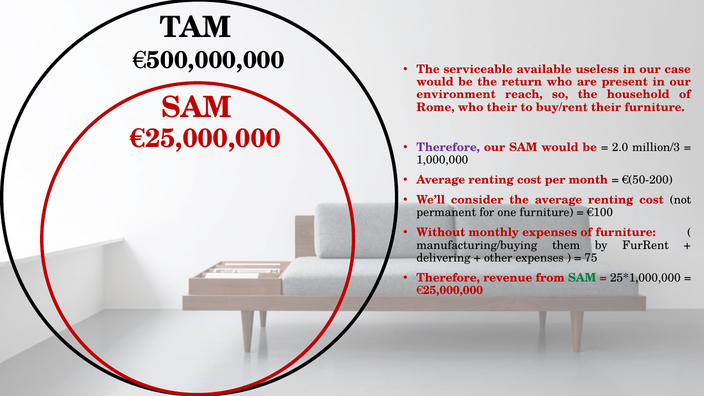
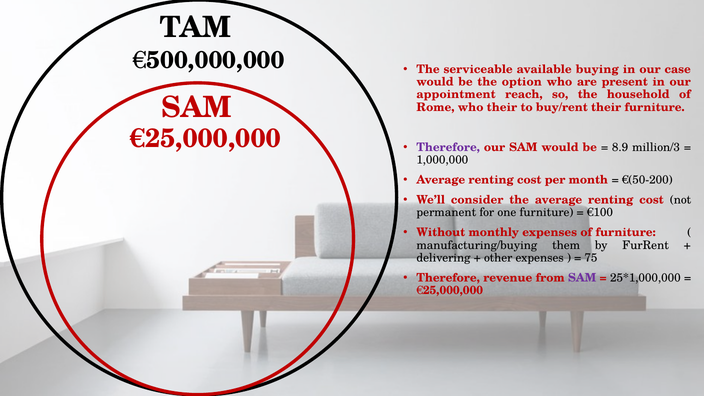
useless: useless -> buying (597, 69)
return: return -> option (522, 82)
environment: environment -> appointment (456, 95)
2.0: 2.0 -> 8.9 (620, 147)
SAM colour: green -> purple (582, 278)
